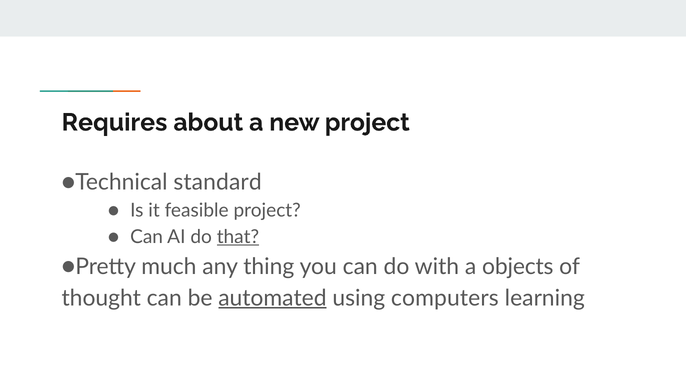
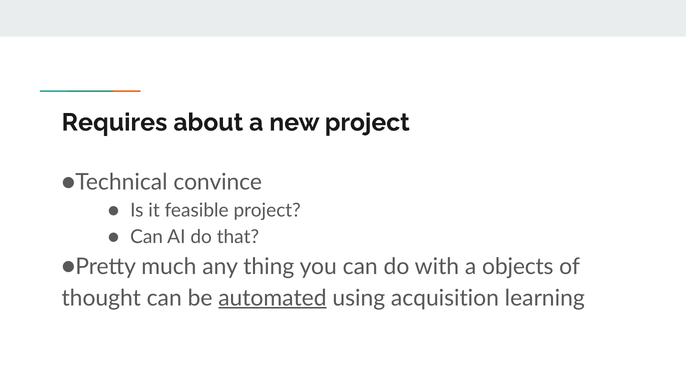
standard: standard -> convince (218, 182)
that underline: present -> none (238, 237)
computers: computers -> acquisition (445, 298)
